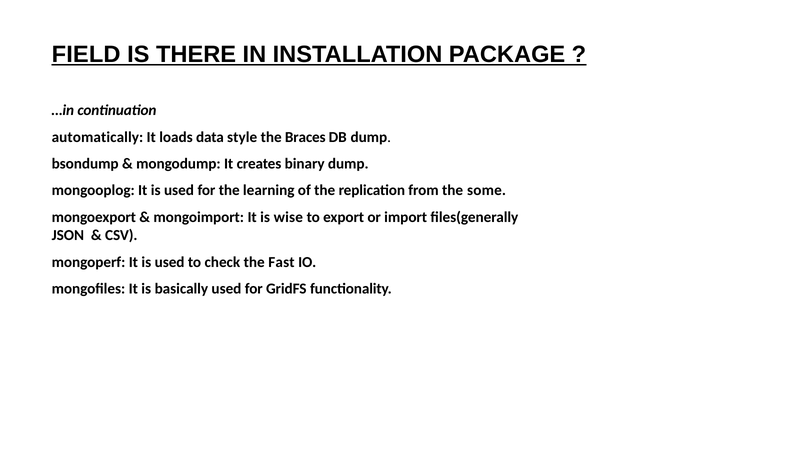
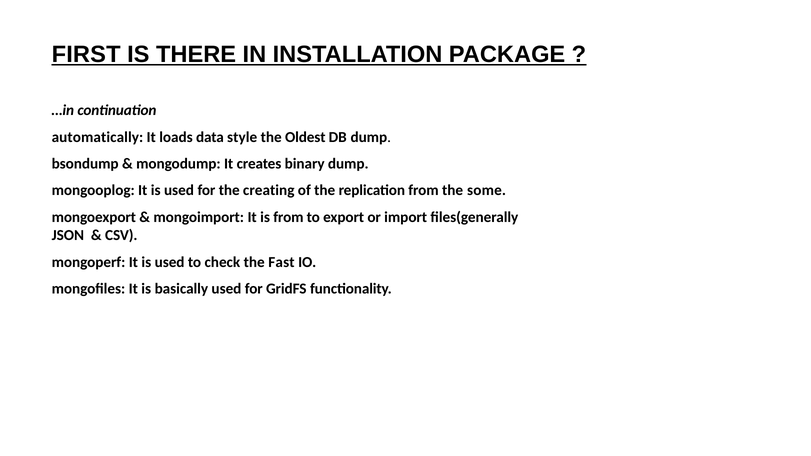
FIELD: FIELD -> FIRST (86, 55)
Braces: Braces -> Oldest (305, 137)
learning: learning -> creating (269, 190)
is wise: wise -> from (288, 217)
